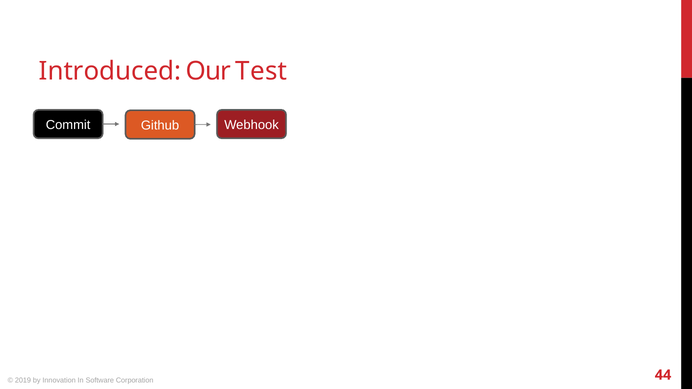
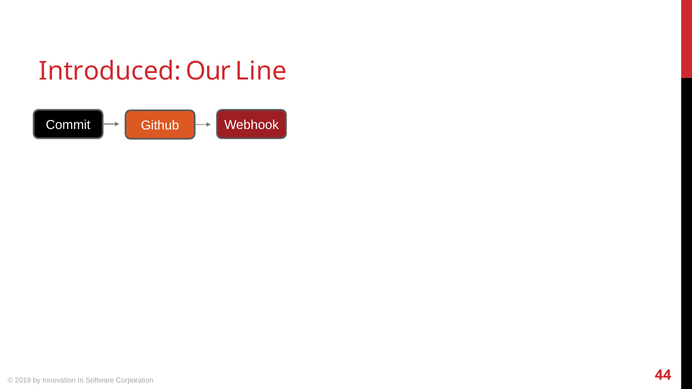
Test: Test -> Line (261, 71)
